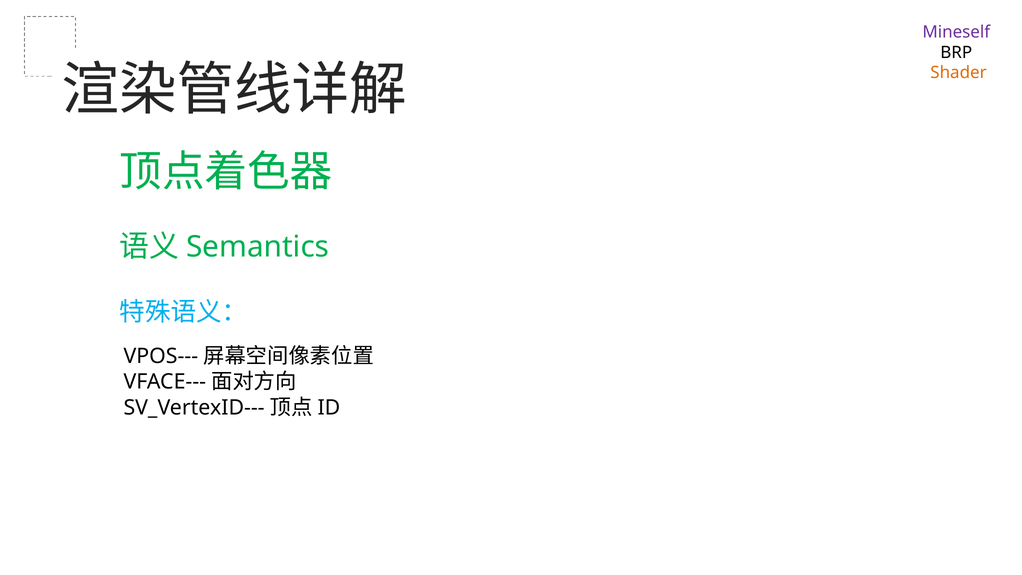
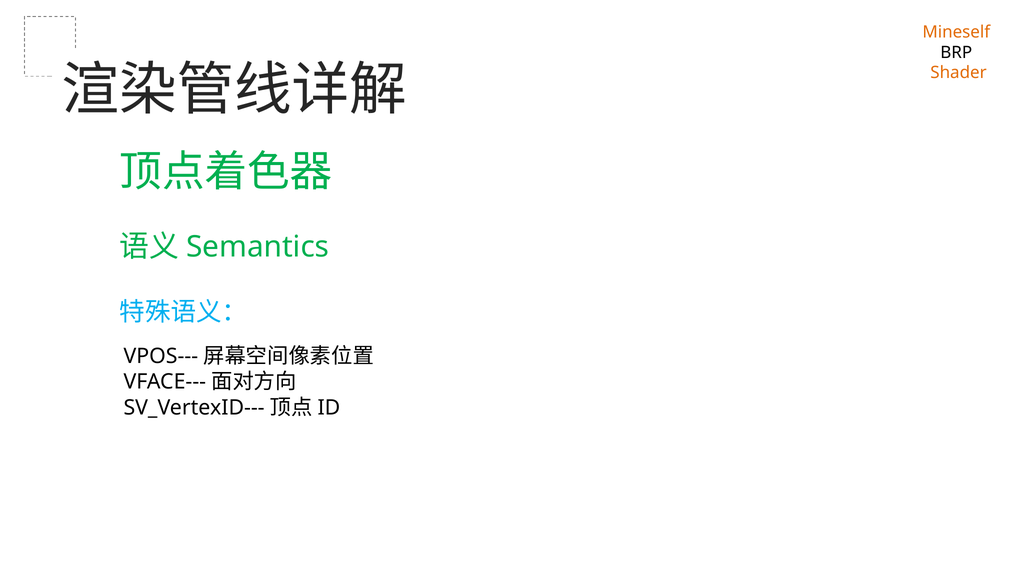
Mineself colour: purple -> orange (956, 32)
